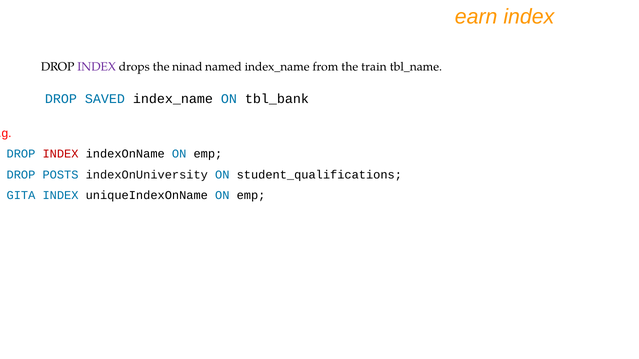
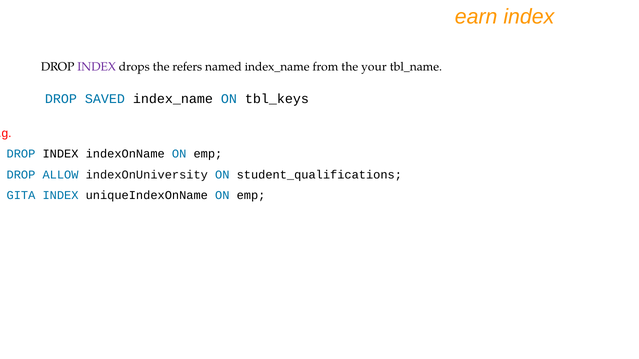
ninad: ninad -> refers (187, 67)
train: train -> your (374, 67)
tbl_bank: tbl_bank -> tbl_keys (277, 99)
INDEX colour: red -> black (61, 154)
POSTS: POSTS -> ALLOW (61, 175)
